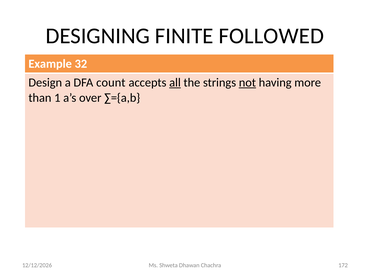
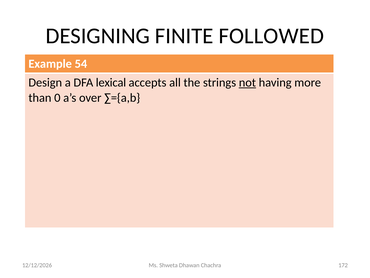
32: 32 -> 54 (81, 64)
count: count -> lexical (111, 82)
all underline: present -> none (175, 82)
1: 1 -> 0 (57, 98)
